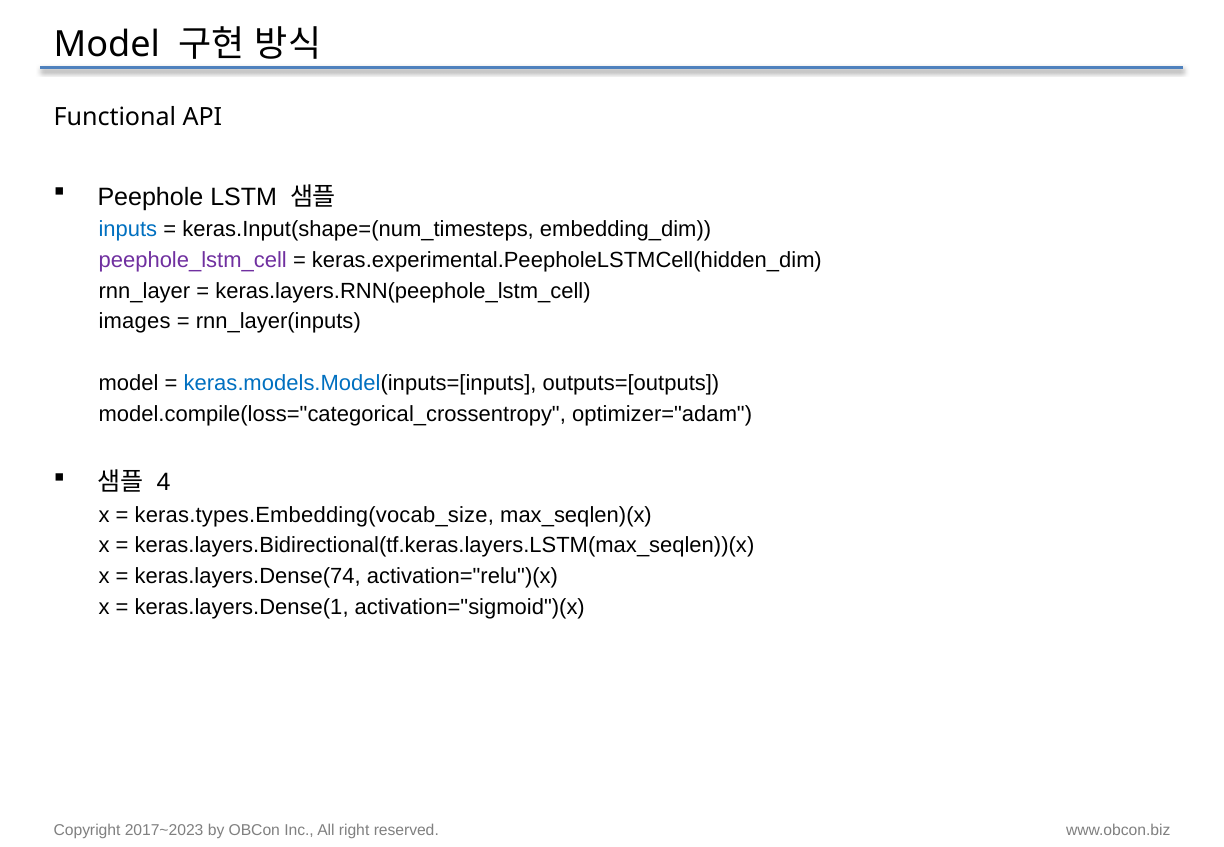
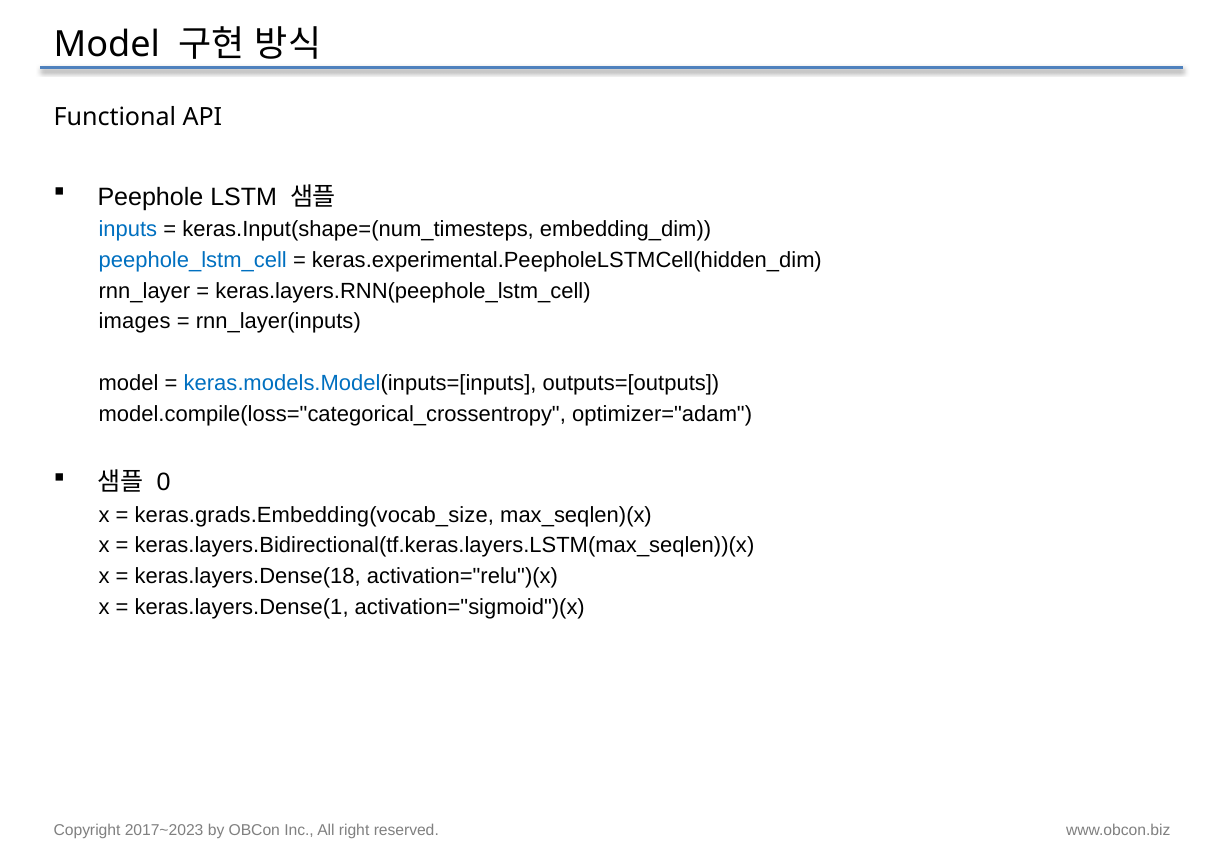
peephole_lstm_cell colour: purple -> blue (193, 260)
4: 4 -> 0 (164, 483)
keras.types.Embedding(vocab_size: keras.types.Embedding(vocab_size -> keras.grads.Embedding(vocab_size (314, 515)
keras.layers.Dense(74: keras.layers.Dense(74 -> keras.layers.Dense(18 (248, 577)
